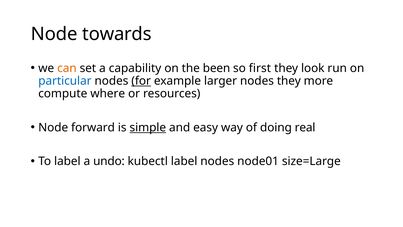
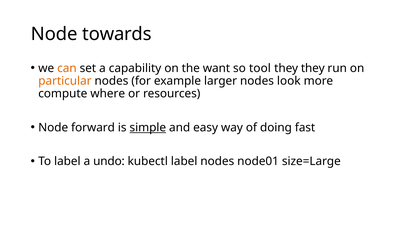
been: been -> want (216, 68)
first: first -> tool (260, 68)
they look: look -> they (313, 68)
particular colour: blue -> orange (65, 81)
for underline: present -> none (141, 81)
nodes they: they -> look (289, 81)
real: real -> fast (305, 127)
